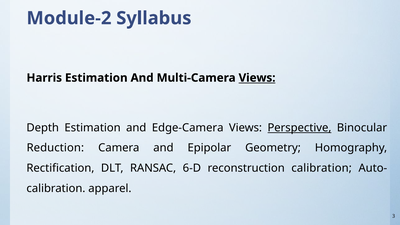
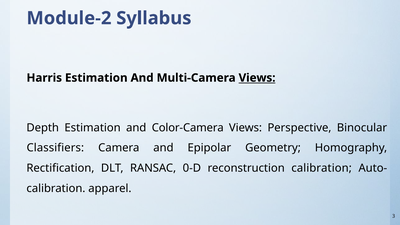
Edge-Camera: Edge-Camera -> Color-Camera (188, 128)
Perspective underline: present -> none (299, 128)
Reduction: Reduction -> Classifiers (55, 148)
6-D: 6-D -> 0-D (192, 168)
